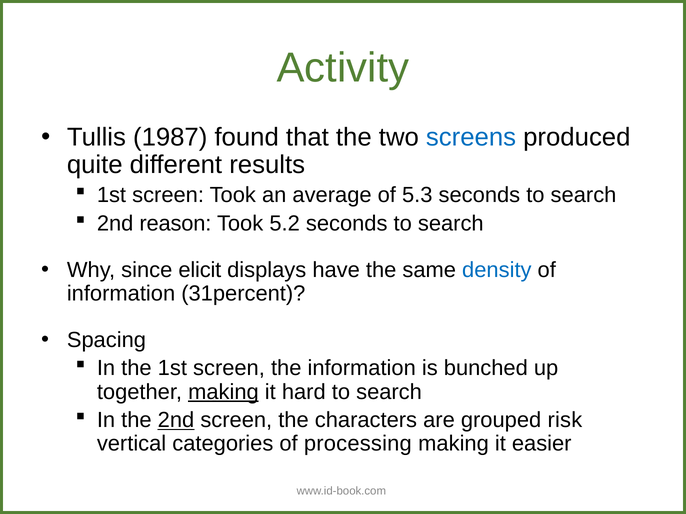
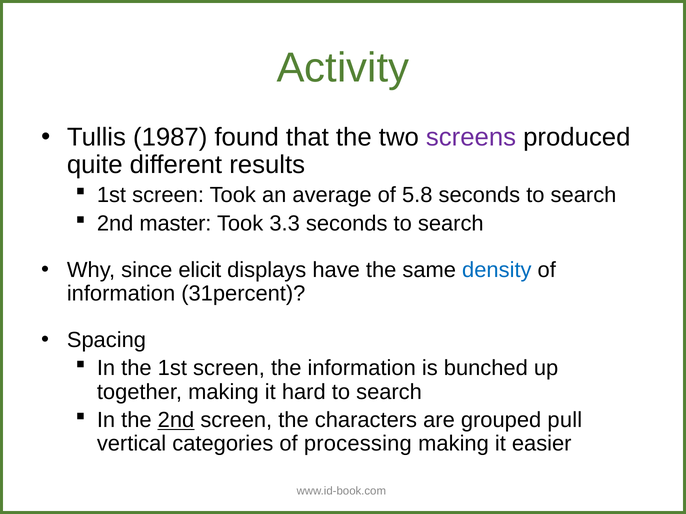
screens colour: blue -> purple (471, 137)
5.3: 5.3 -> 5.8 (417, 195)
reason: reason -> master (175, 224)
5.2: 5.2 -> 3.3 (285, 224)
making underline: present -> none (223, 392)
risk: risk -> pull (565, 420)
